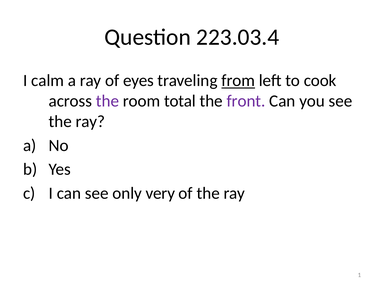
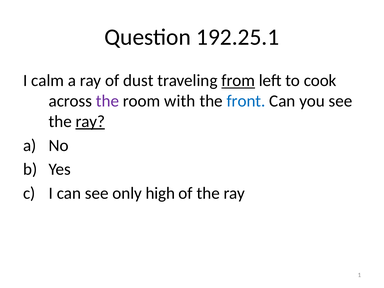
223.03.4: 223.03.4 -> 192.25.1 (238, 37)
eyes: eyes -> dust (138, 81)
total: total -> with (180, 101)
front colour: purple -> blue (246, 101)
ray underline: none -> present (90, 122)
very: very -> high (160, 193)
